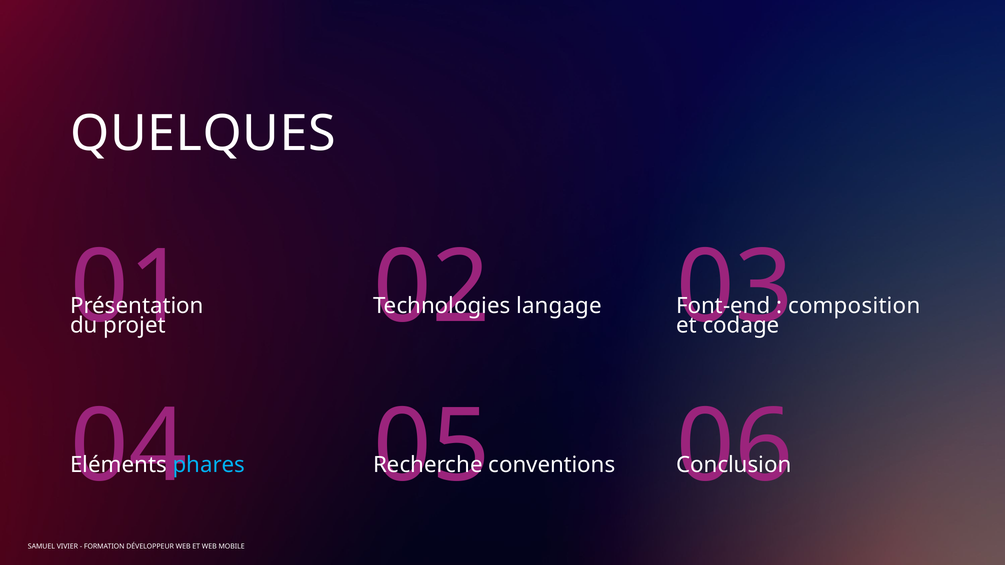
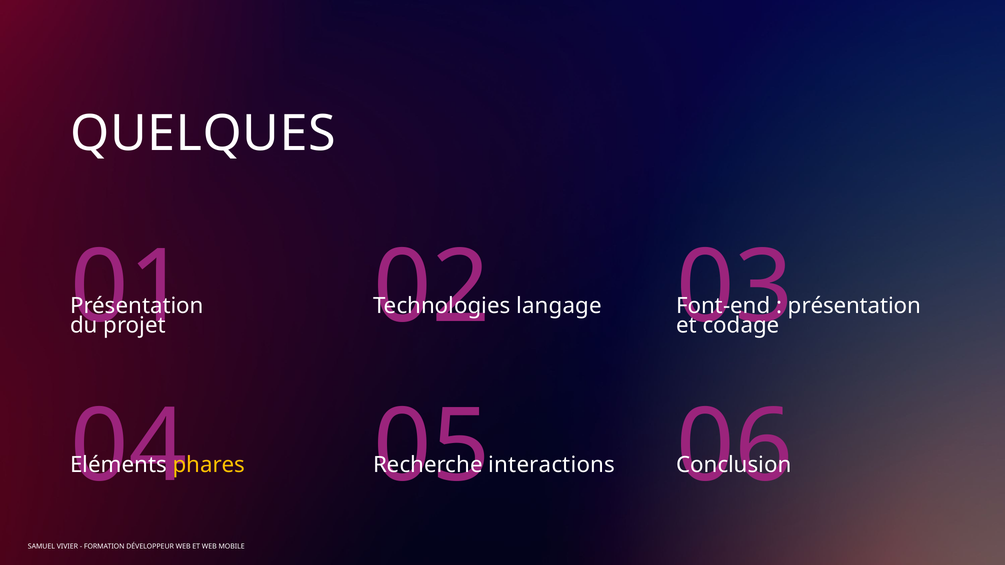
composition: composition -> présentation (854, 306)
phares colour: light blue -> yellow (209, 465)
conventions: conventions -> interactions (552, 465)
